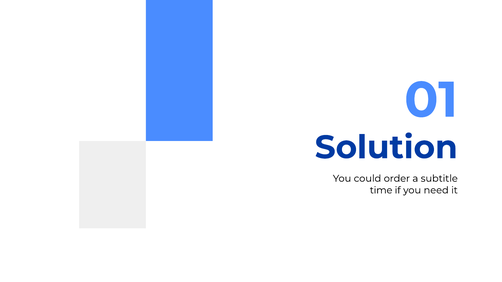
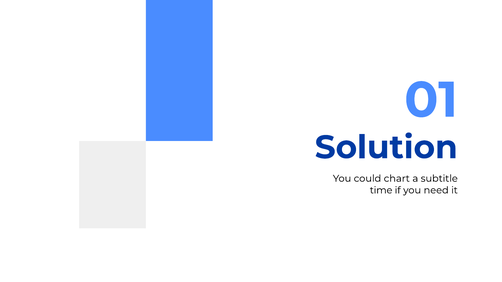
order: order -> chart (397, 179)
